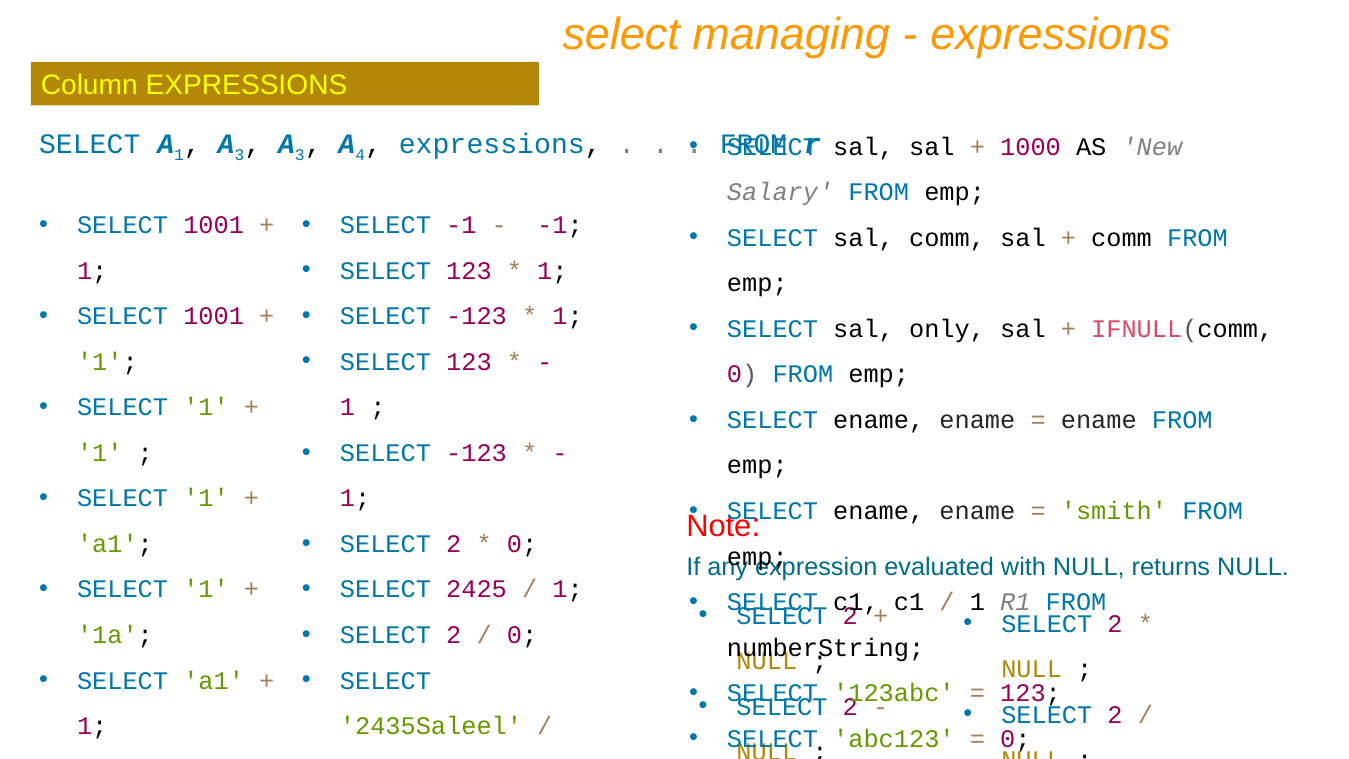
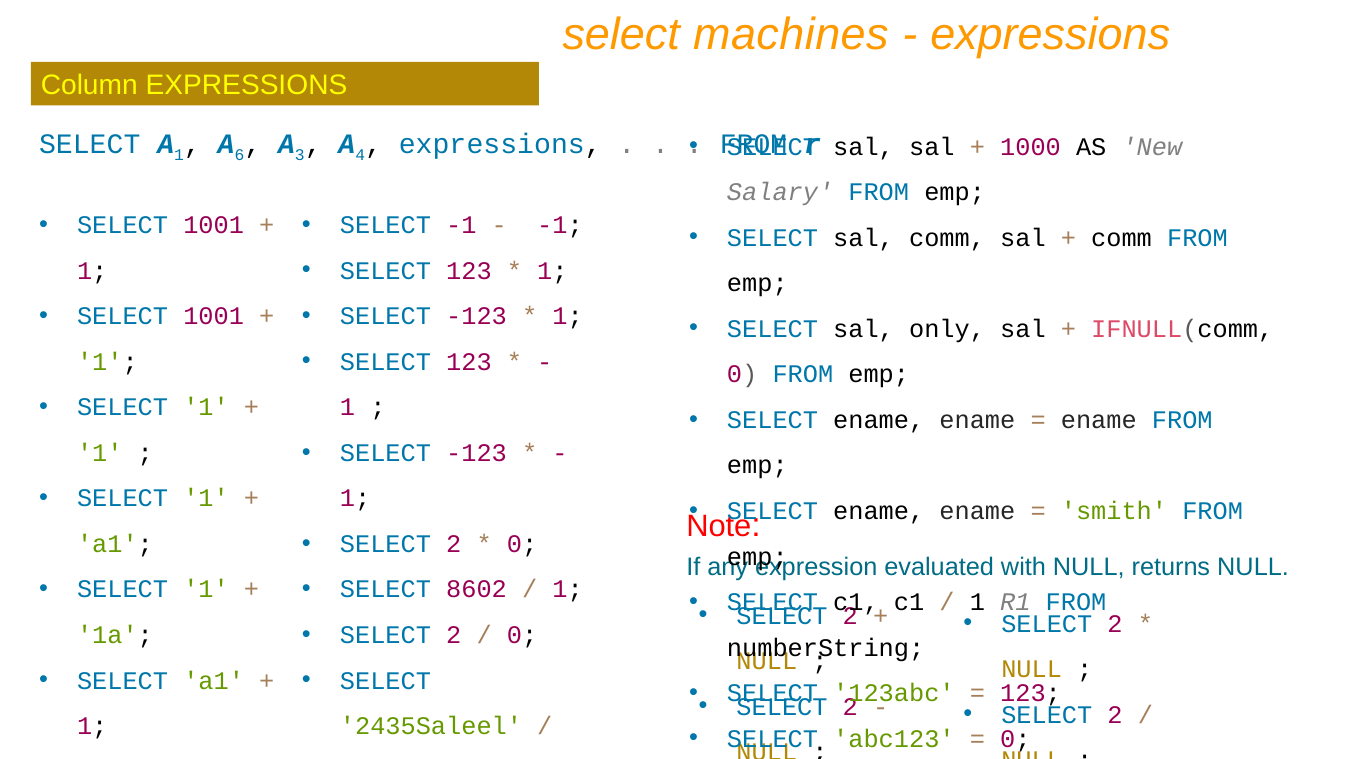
managing: managing -> machines (791, 35)
3: 3 -> 6 (239, 155)
2425: 2425 -> 8602 (477, 589)
